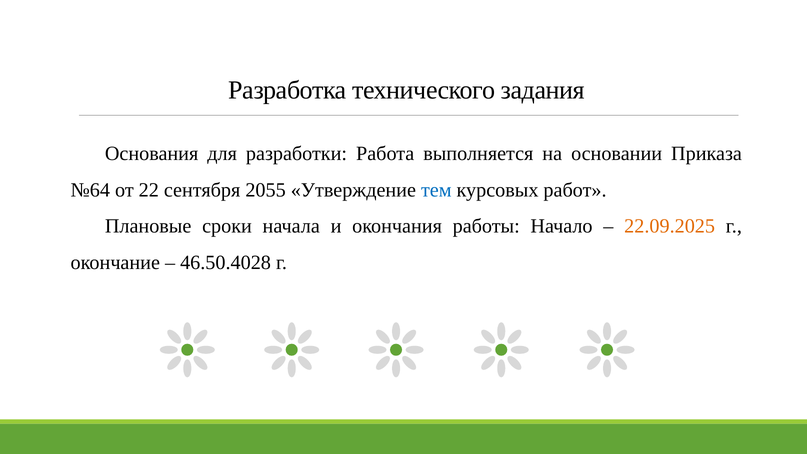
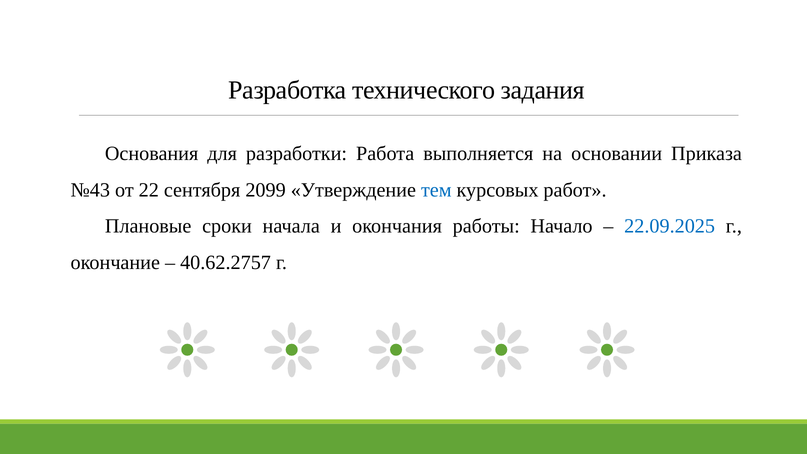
№64: №64 -> №43 (90, 190)
2055: 2055 -> 2099 (266, 190)
22.09.2025 colour: orange -> blue (670, 226)
46.50.4028: 46.50.4028 -> 40.62.2757 (226, 263)
